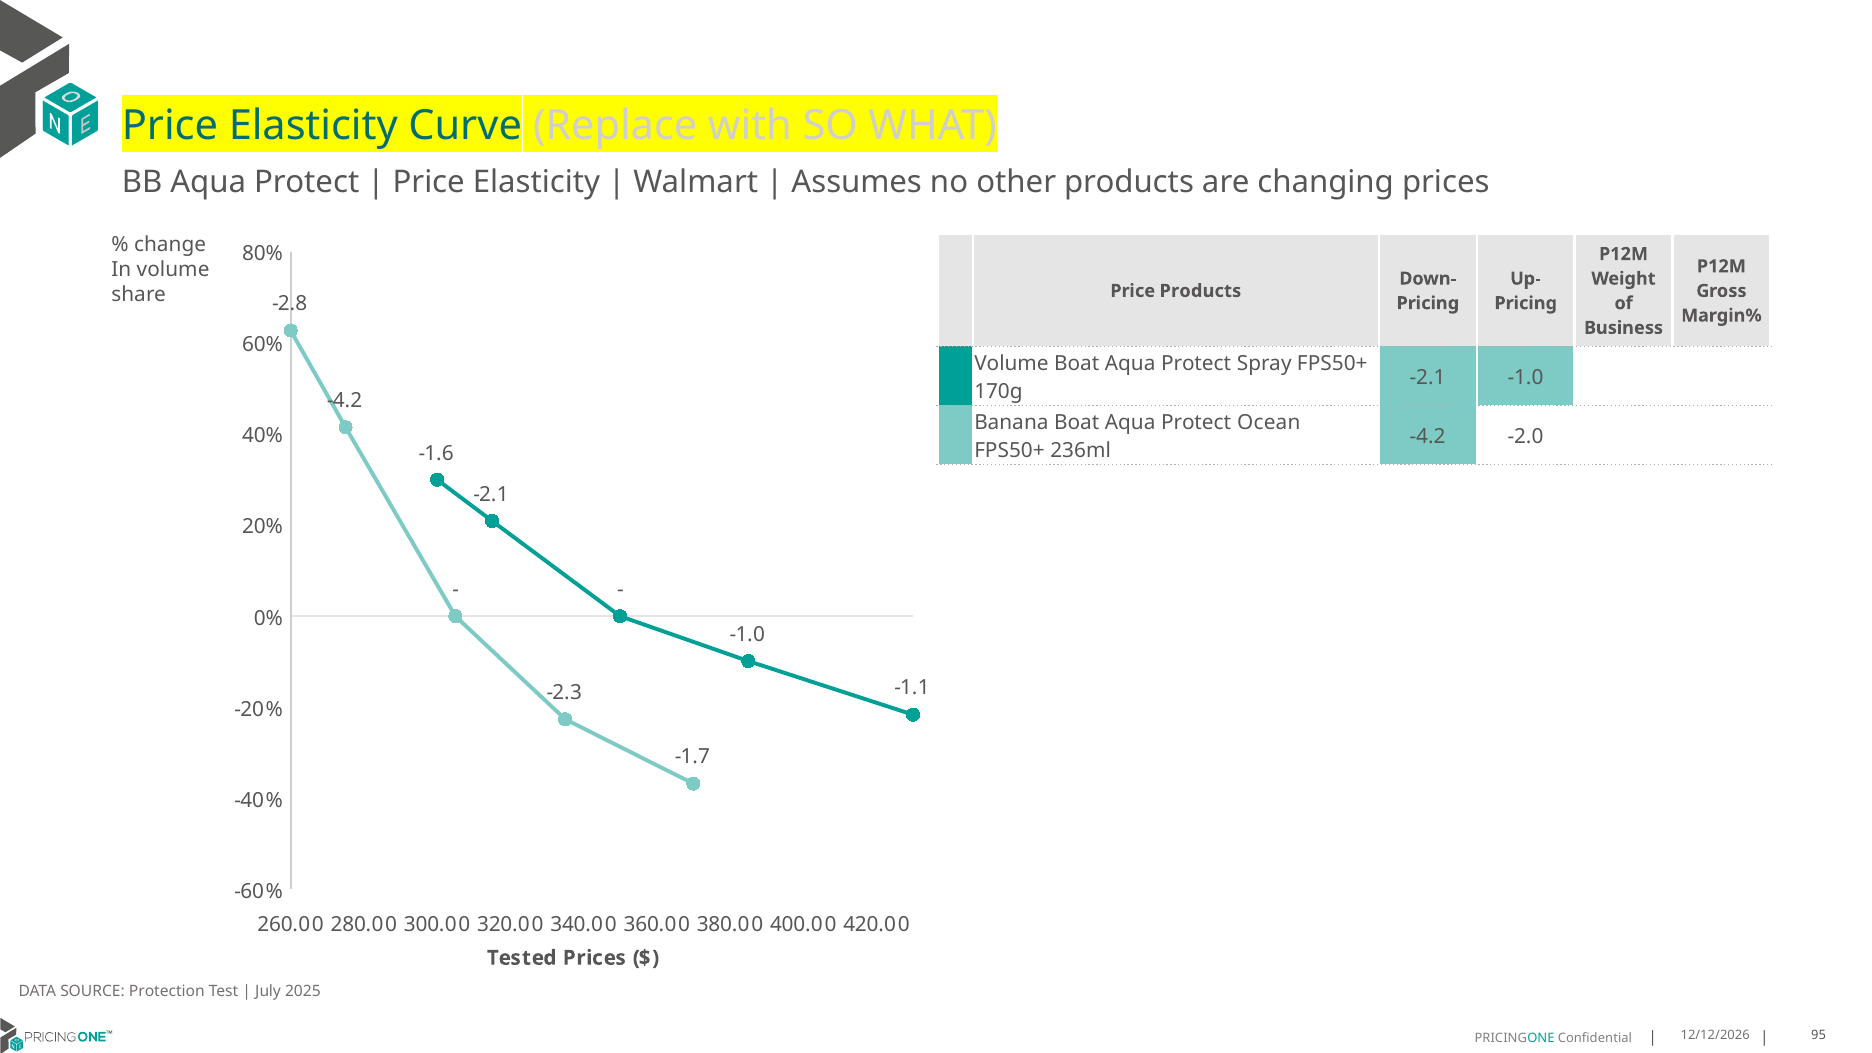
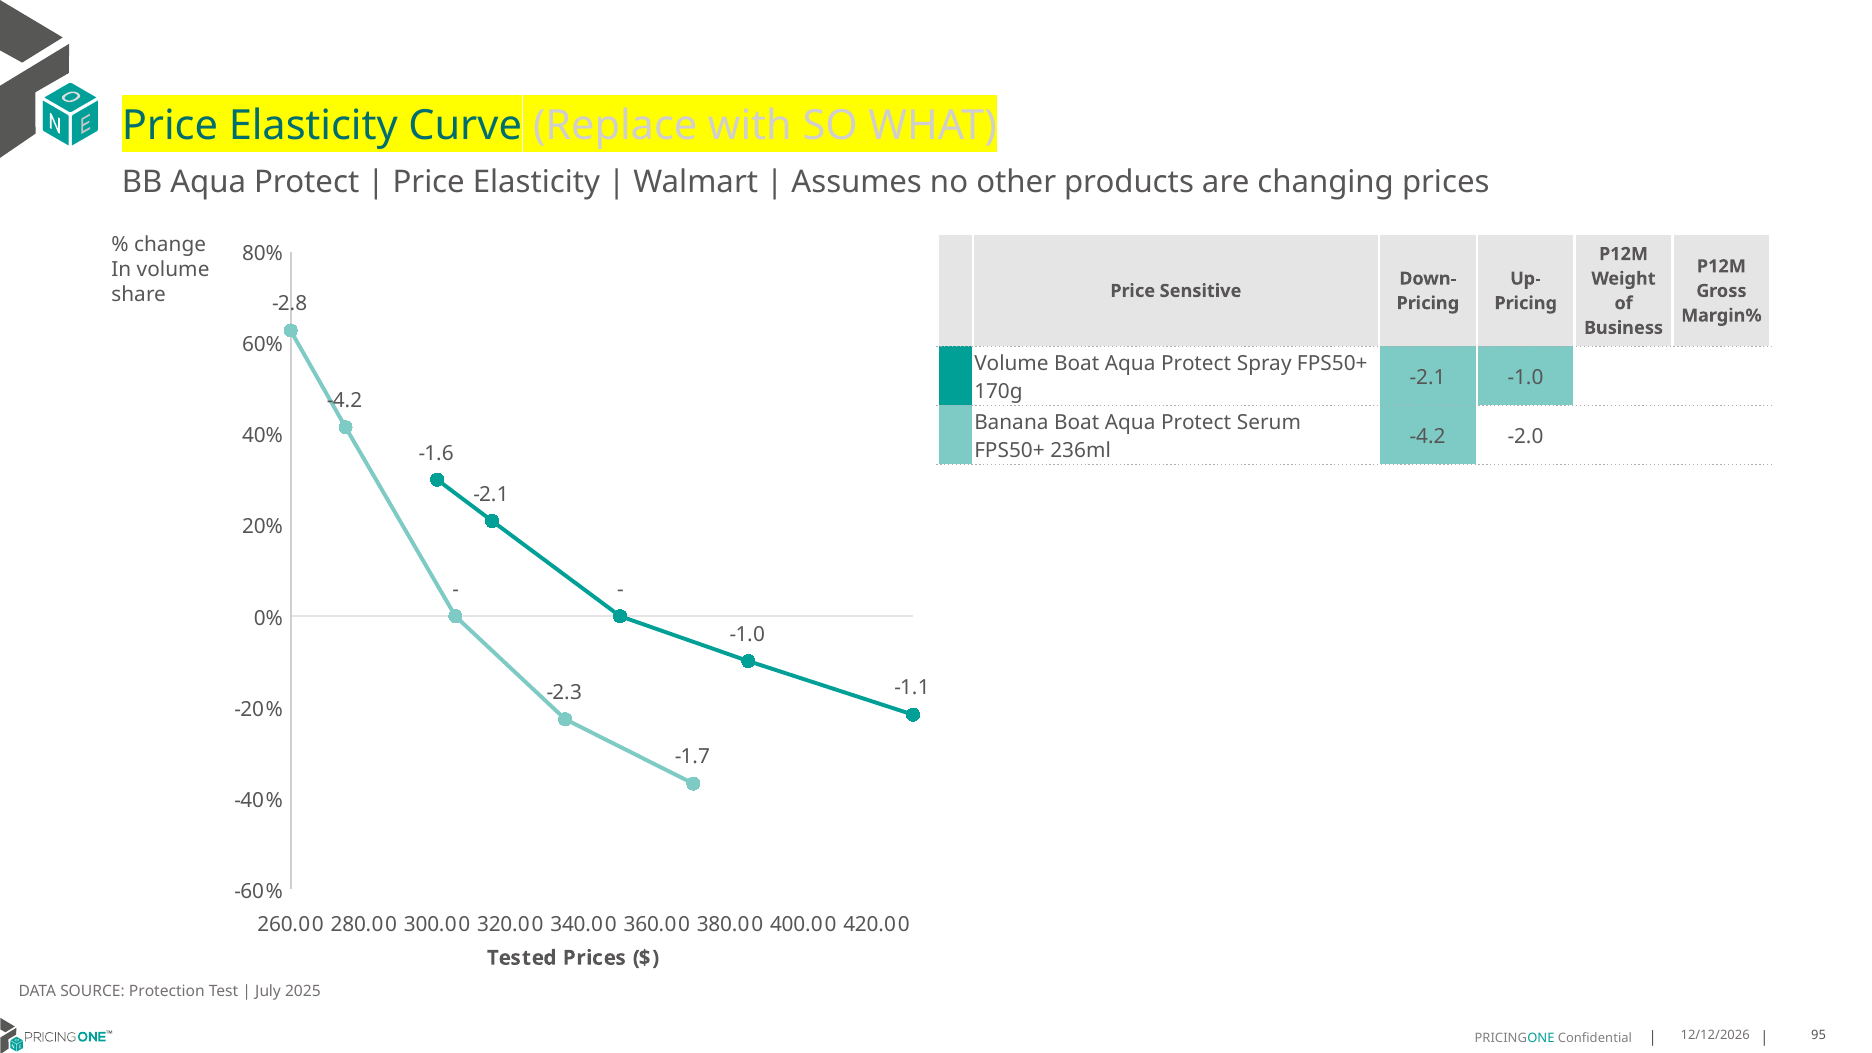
Price Products: Products -> Sensitive (1200, 291)
Ocean: Ocean -> Serum (1269, 422)
